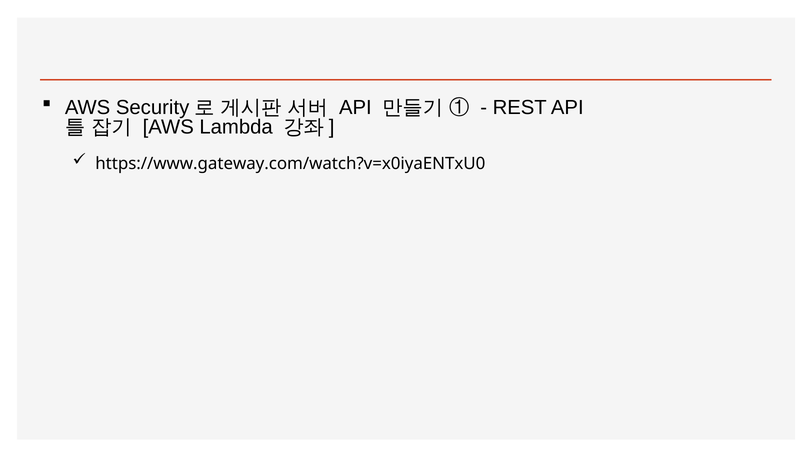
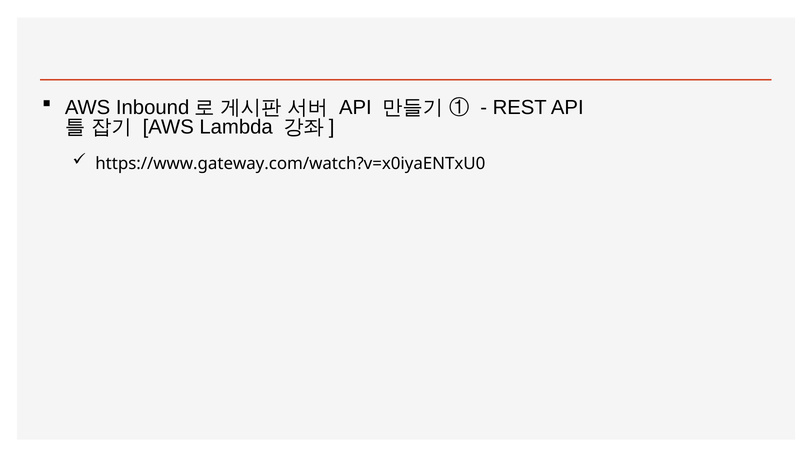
Security: Security -> Inbound (153, 108)
